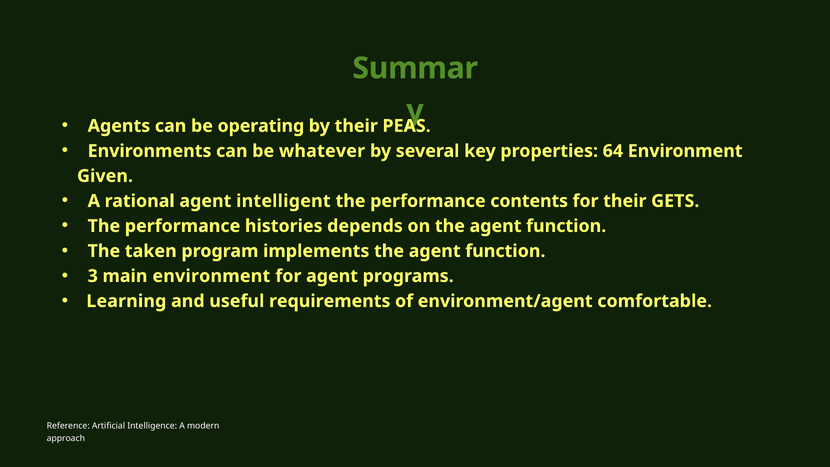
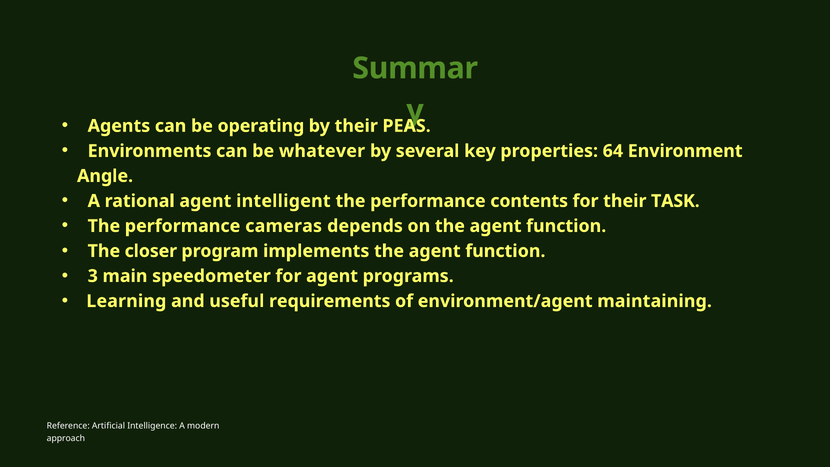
Given: Given -> Angle (105, 176)
GETS: GETS -> TASK (675, 201)
histories: histories -> cameras (284, 226)
taken: taken -> closer (151, 251)
main environment: environment -> speedometer (211, 276)
comfortable: comfortable -> maintaining (655, 301)
